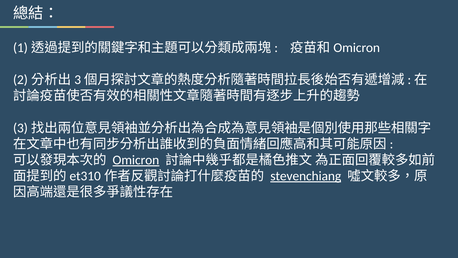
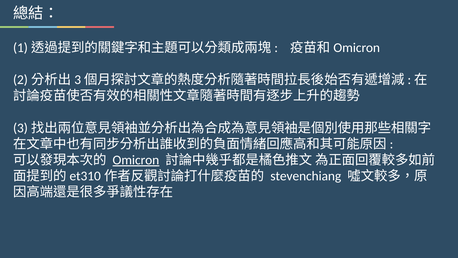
stevenchiang underline: present -> none (306, 176)
